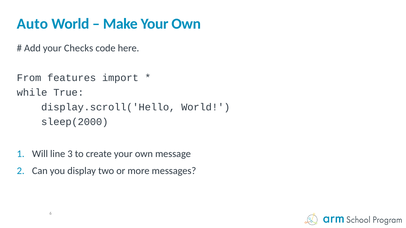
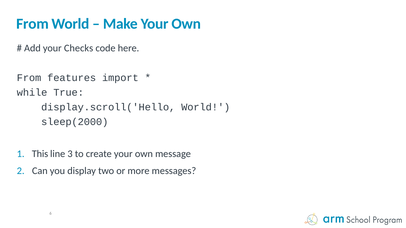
Auto: Auto -> From (32, 24)
Will: Will -> This (40, 154)
